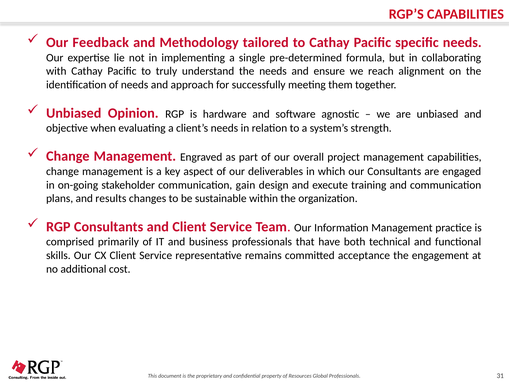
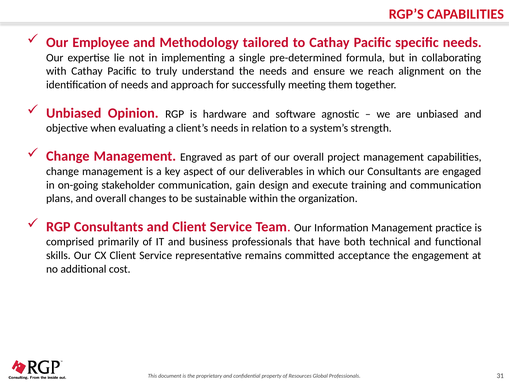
Feedback: Feedback -> Employee (101, 43)
and results: results -> overall (111, 198)
